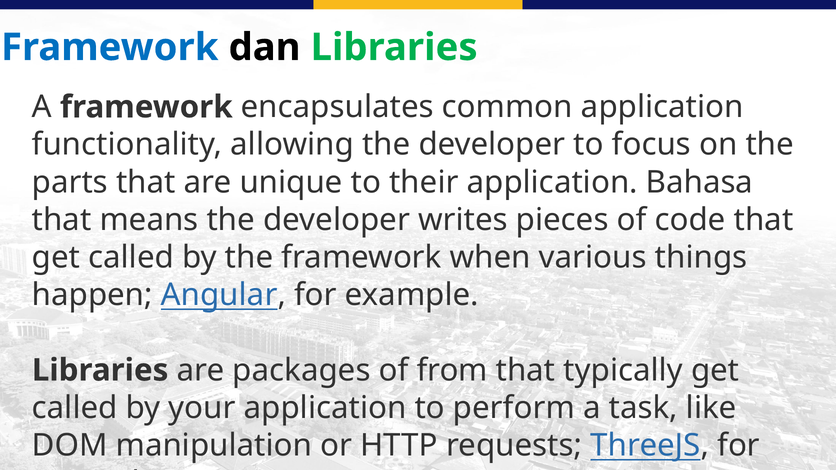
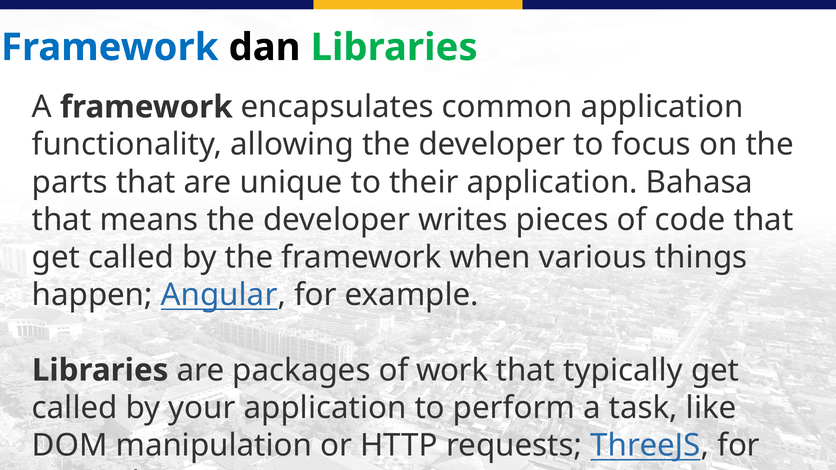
from: from -> work (452, 370)
